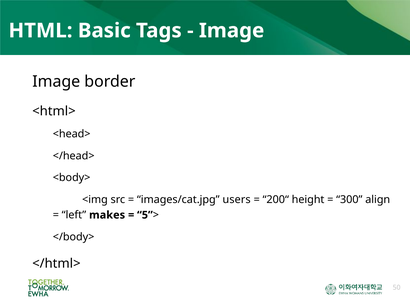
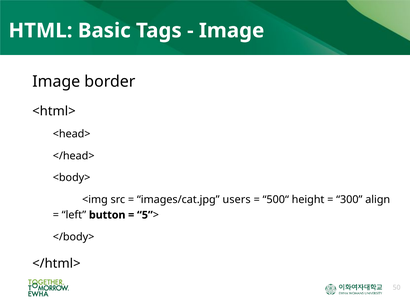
200“: 200“ -> 500“ (276, 200)
makes: makes -> button (107, 215)
